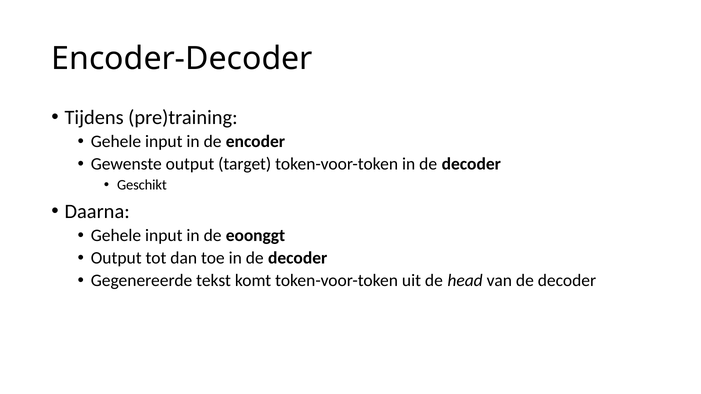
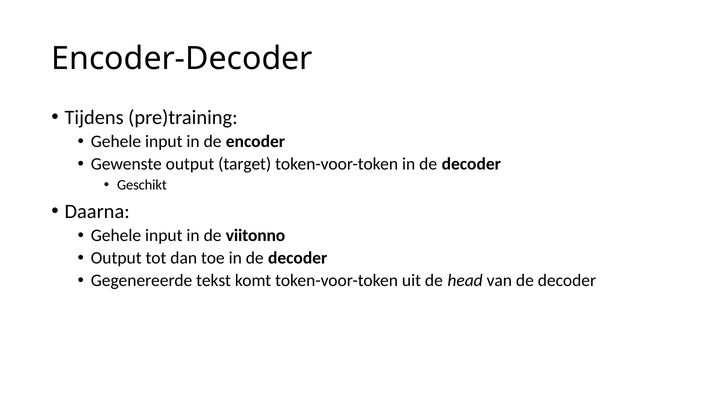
eoonggt: eoonggt -> viitonno (256, 236)
